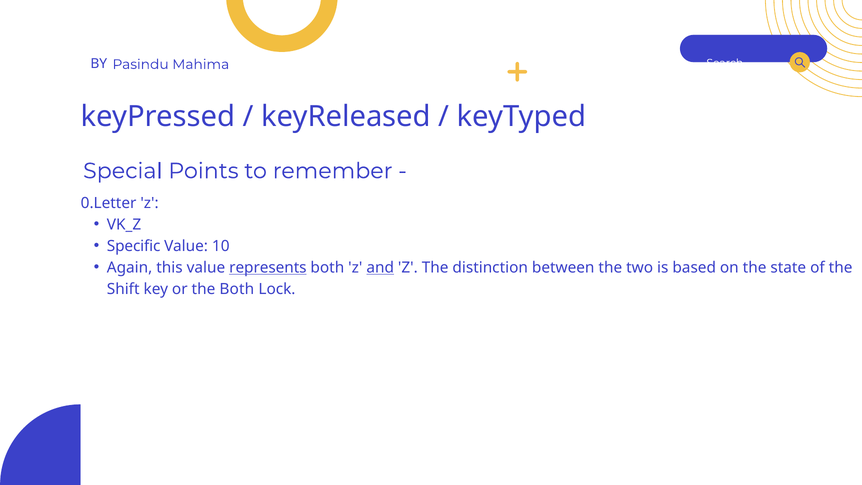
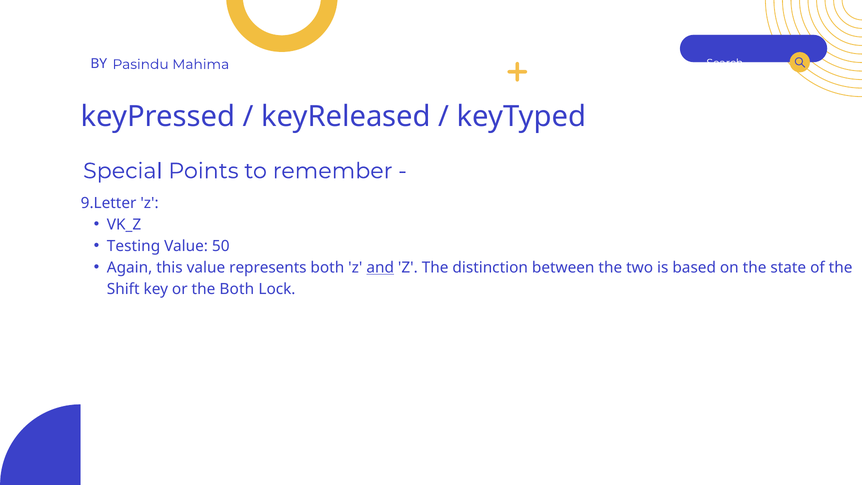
0.Letter: 0.Letter -> 9.Letter (109, 203)
Specific: Specific -> Testing (134, 246)
10: 10 -> 50 (221, 246)
represents underline: present -> none (268, 268)
